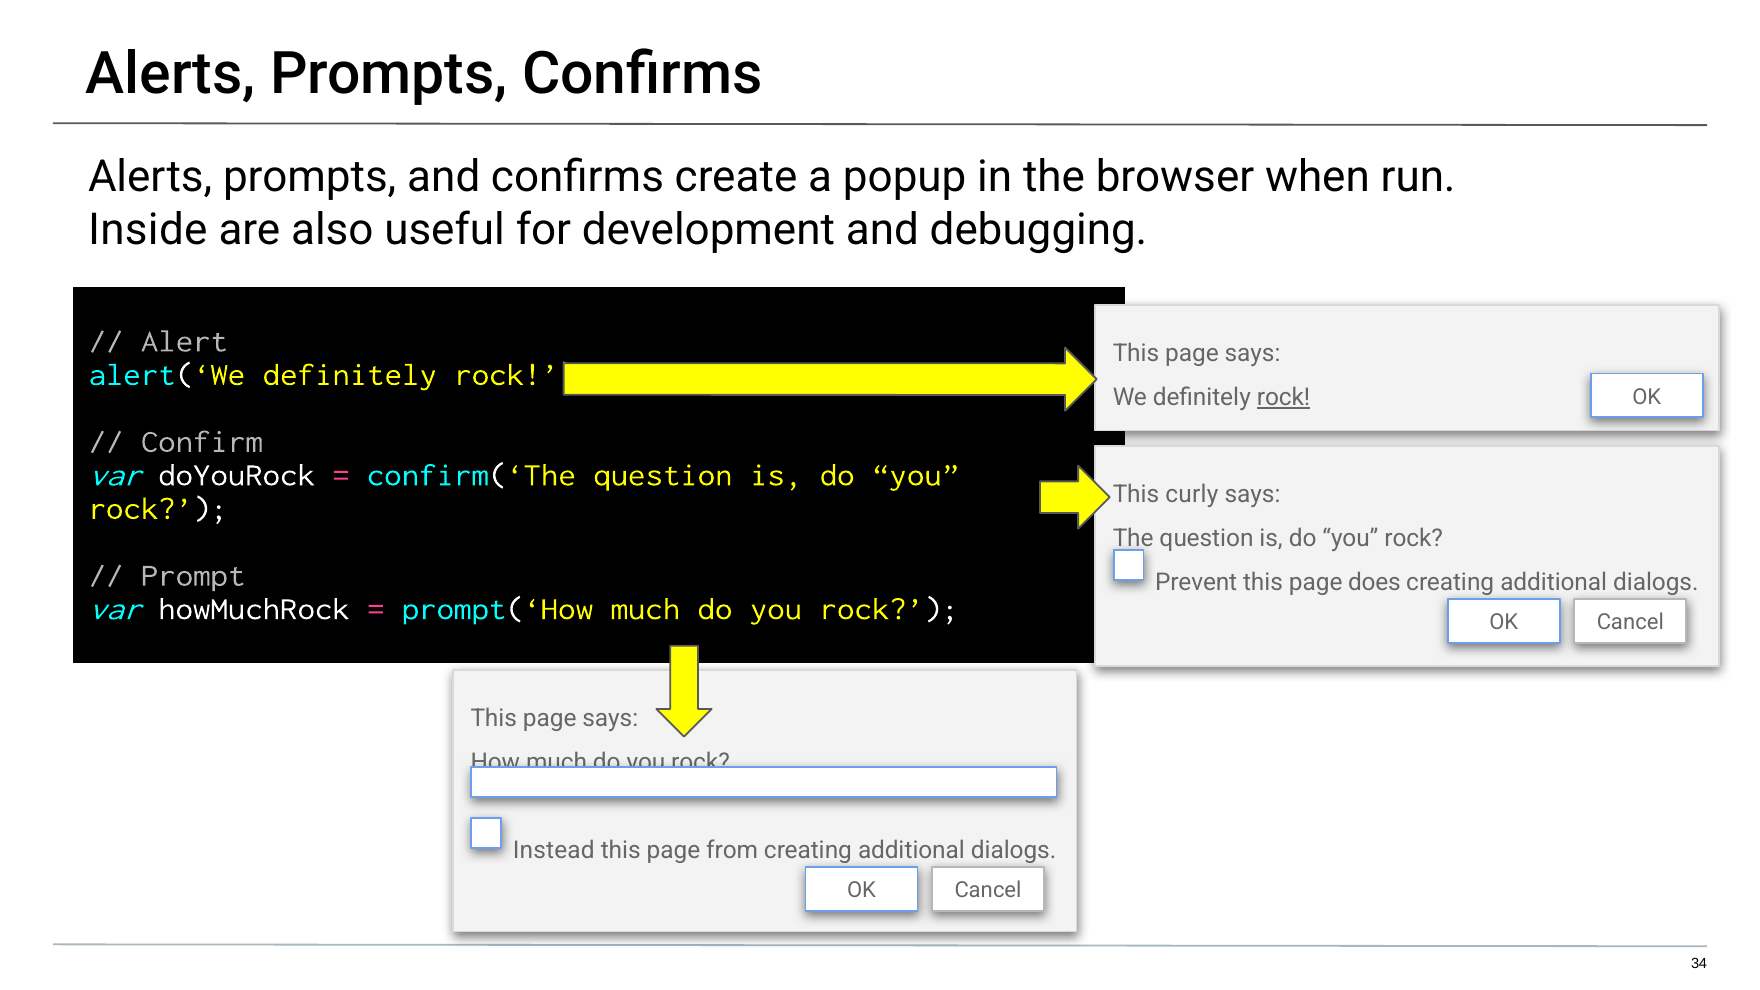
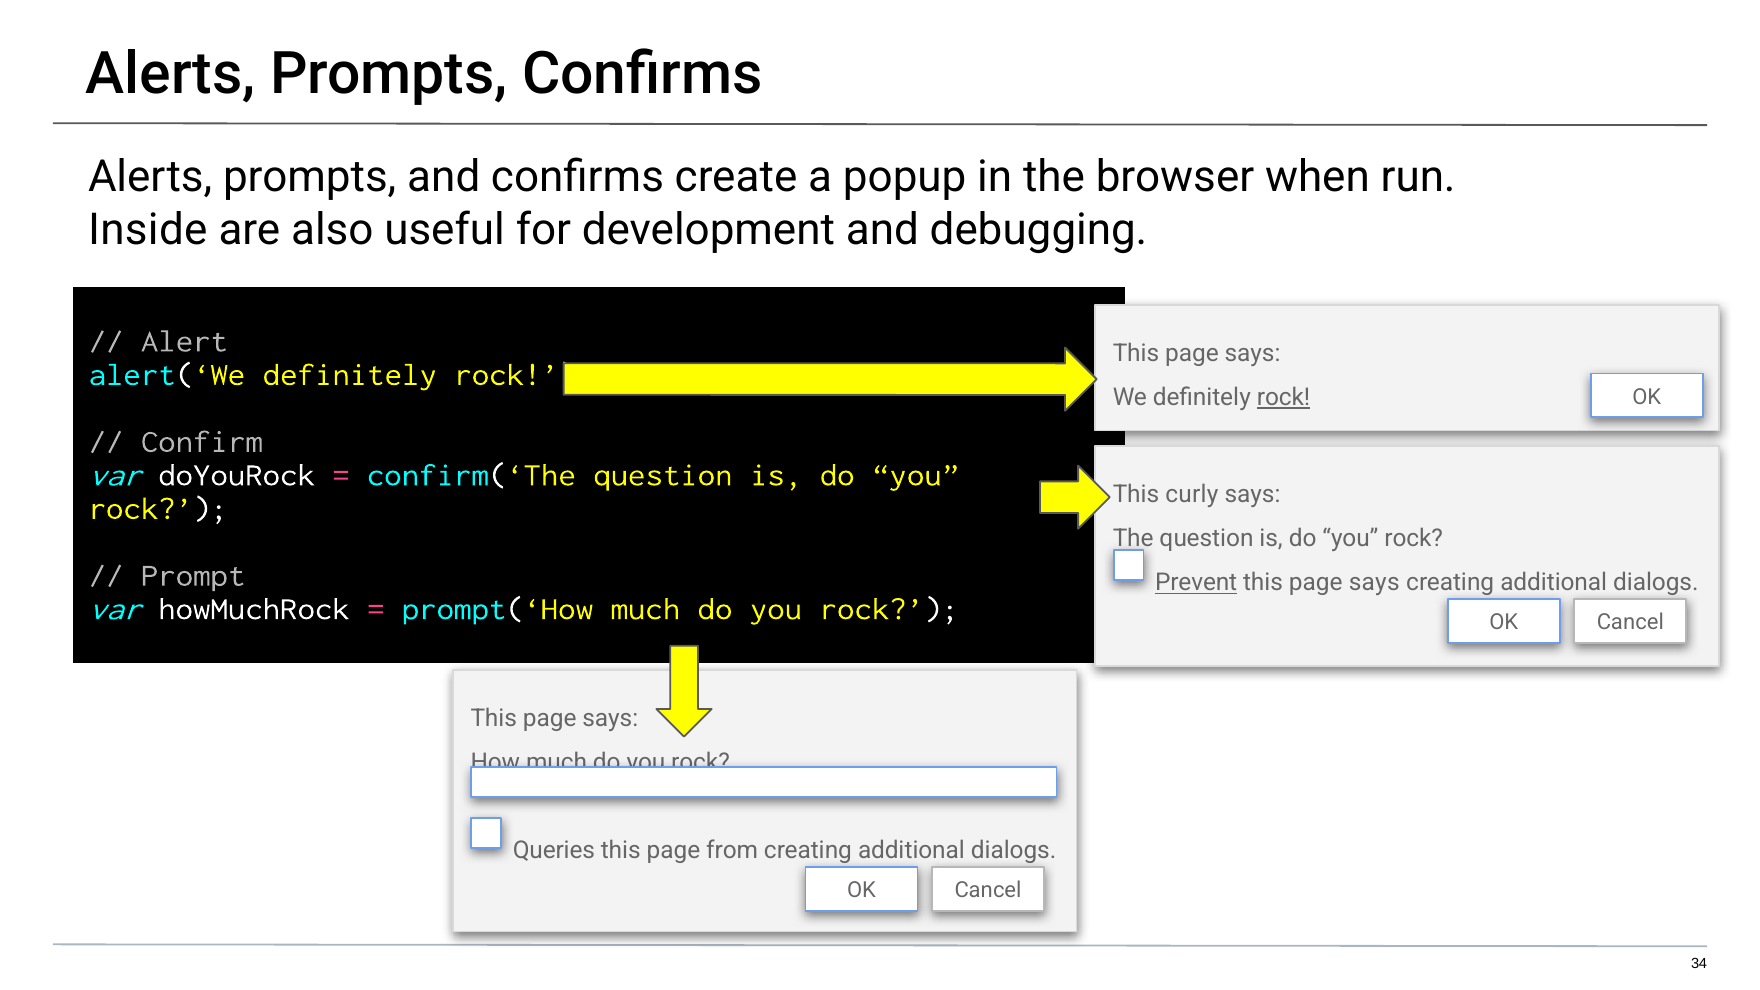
Prevent underline: none -> present (1196, 583)
does: does -> says (1374, 583)
Instead: Instead -> Queries (554, 851)
